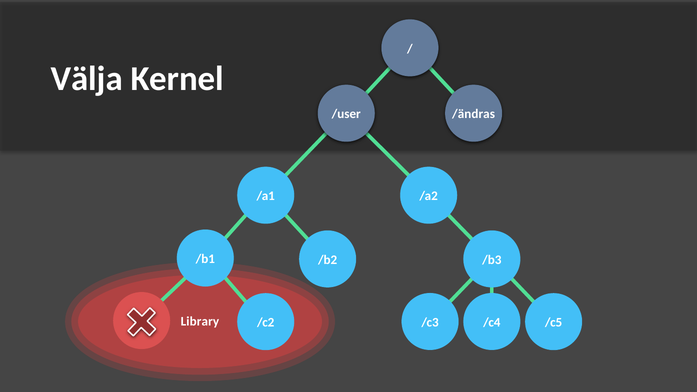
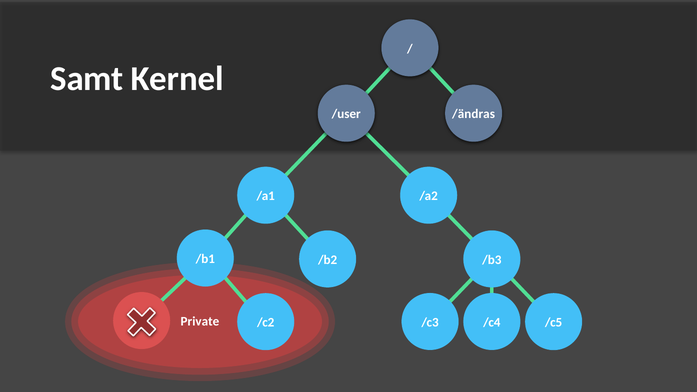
Välja: Välja -> Samt (87, 79)
Library: Library -> Private (200, 321)
